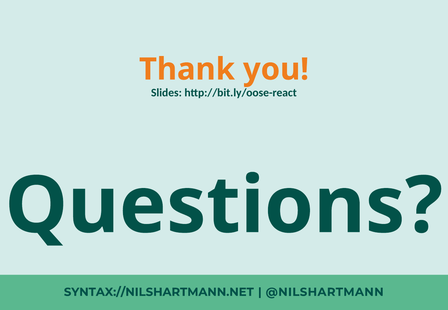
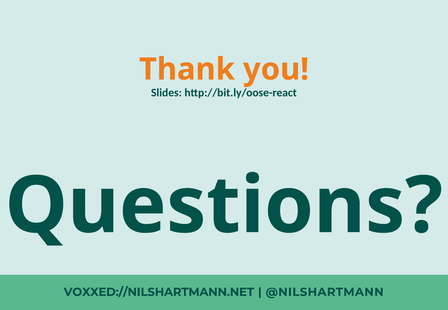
SYNTAX://NILSHARTMANN.NET: SYNTAX://NILSHARTMANN.NET -> VOXXED://NILSHARTMANN.NET (159, 292)
